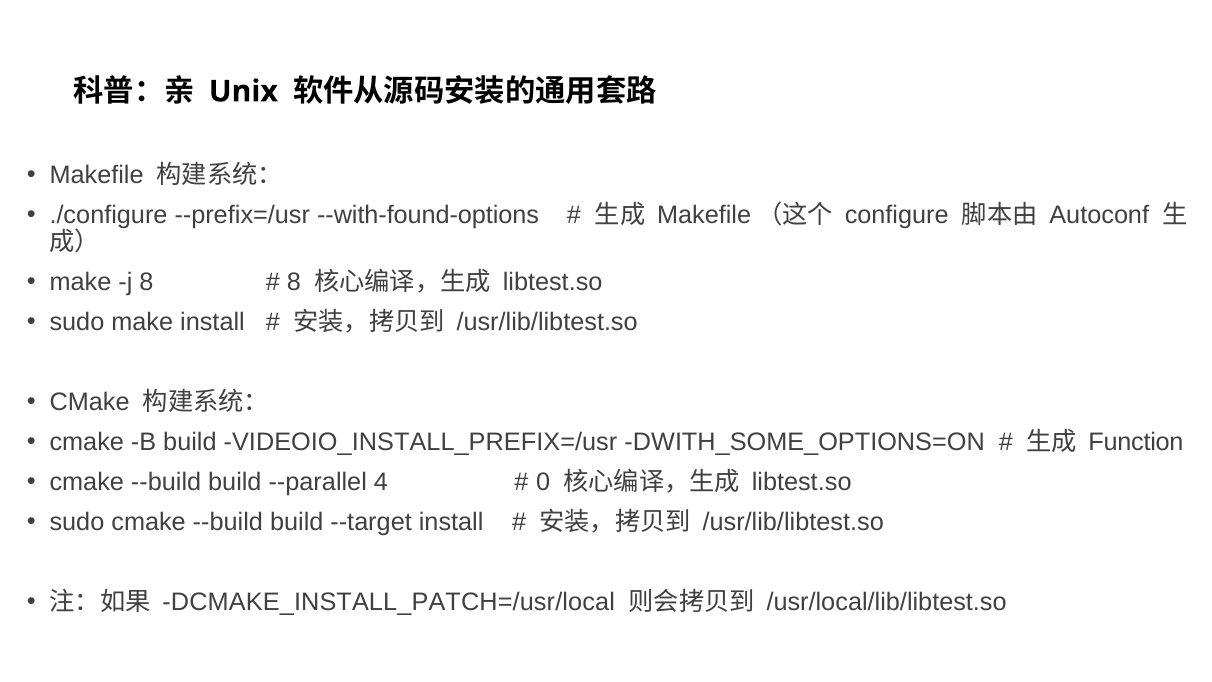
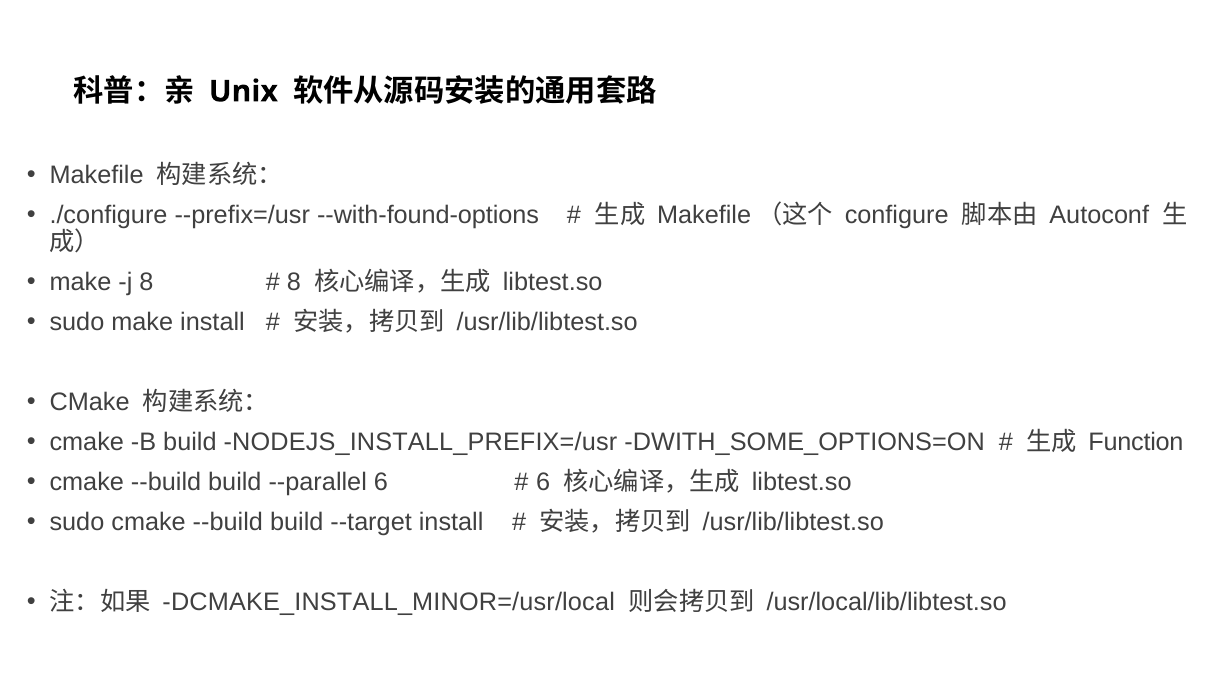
VIDEOIO_INSTALL_PREFIX=/usr: VIDEOIO_INSTALL_PREFIX=/usr -> NODEJS_INSTALL_PREFIX=/usr (420, 442)
--parallel 4: 4 -> 6 (381, 482)
0: 0 -> 6 (543, 482)
DCMAKE_INSTALL_PATCH=/usr/local: DCMAKE_INSTALL_PATCH=/usr/local -> DCMAKE_INSTALL_MINOR=/usr/local (389, 602)
